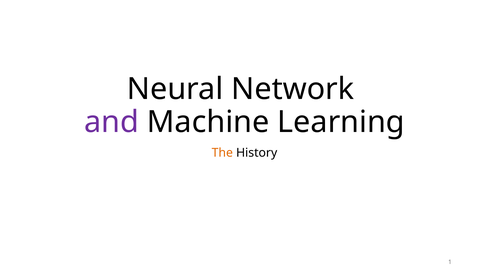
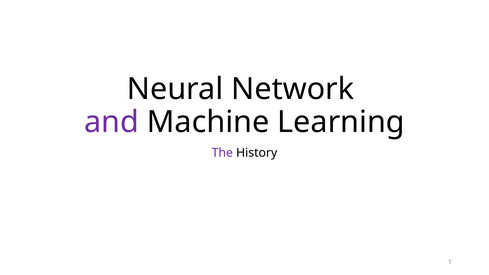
The colour: orange -> purple (222, 153)
